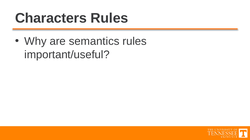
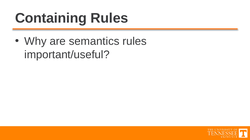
Characters: Characters -> Containing (51, 18)
